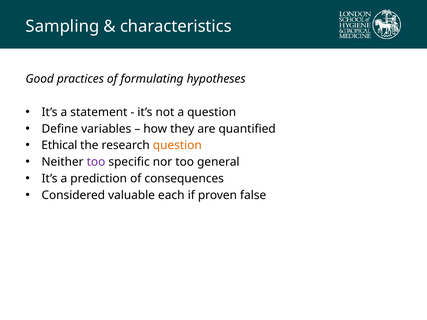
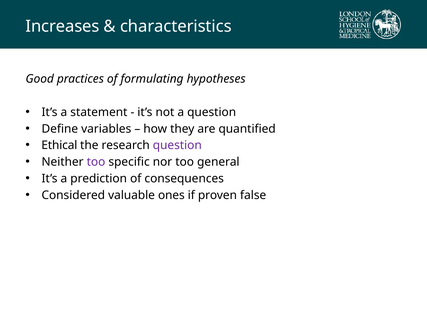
Sampling: Sampling -> Increases (62, 26)
question colour: orange -> purple (177, 145)
each: each -> ones (171, 195)
